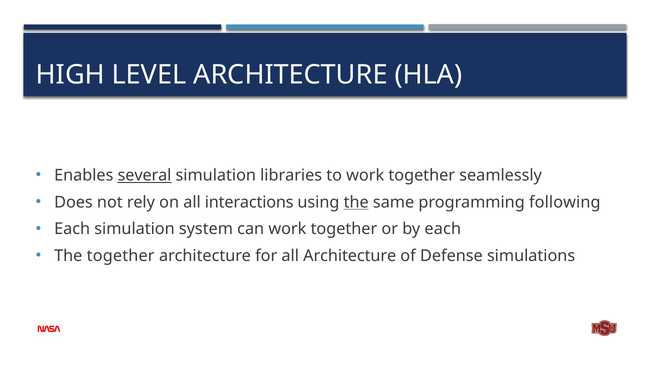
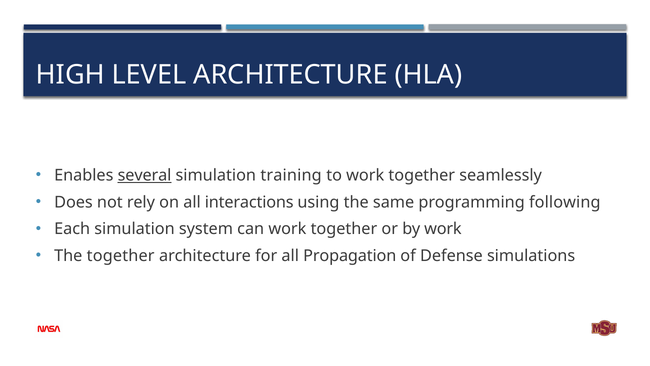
libraries: libraries -> training (291, 175)
the underline: present -> none (356, 202)
by each: each -> work (443, 229)
all Architecture: Architecture -> Propagation (350, 256)
